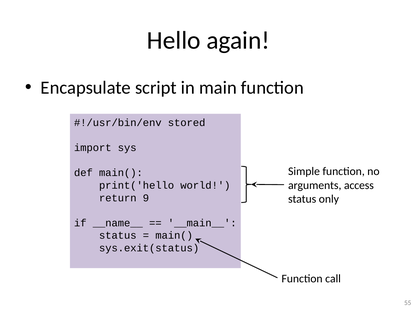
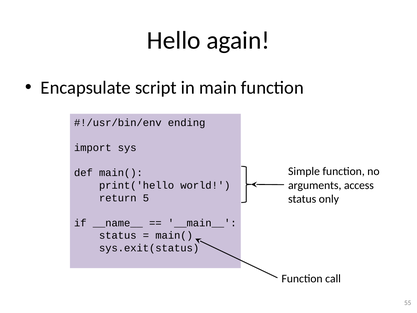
stored: stored -> ending (187, 123)
9: 9 -> 5 (146, 198)
